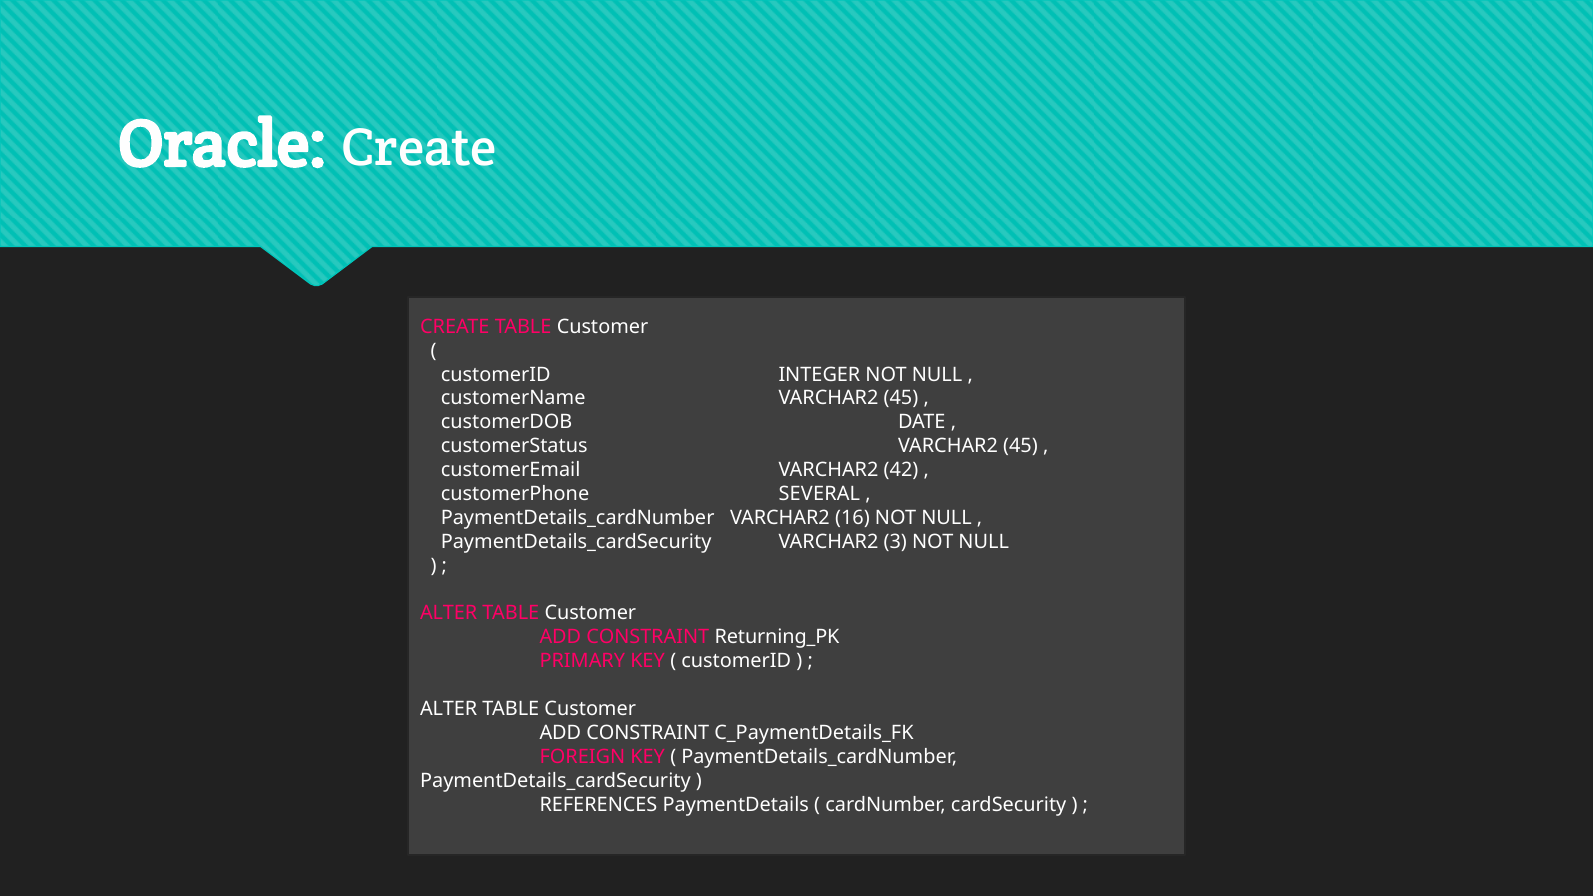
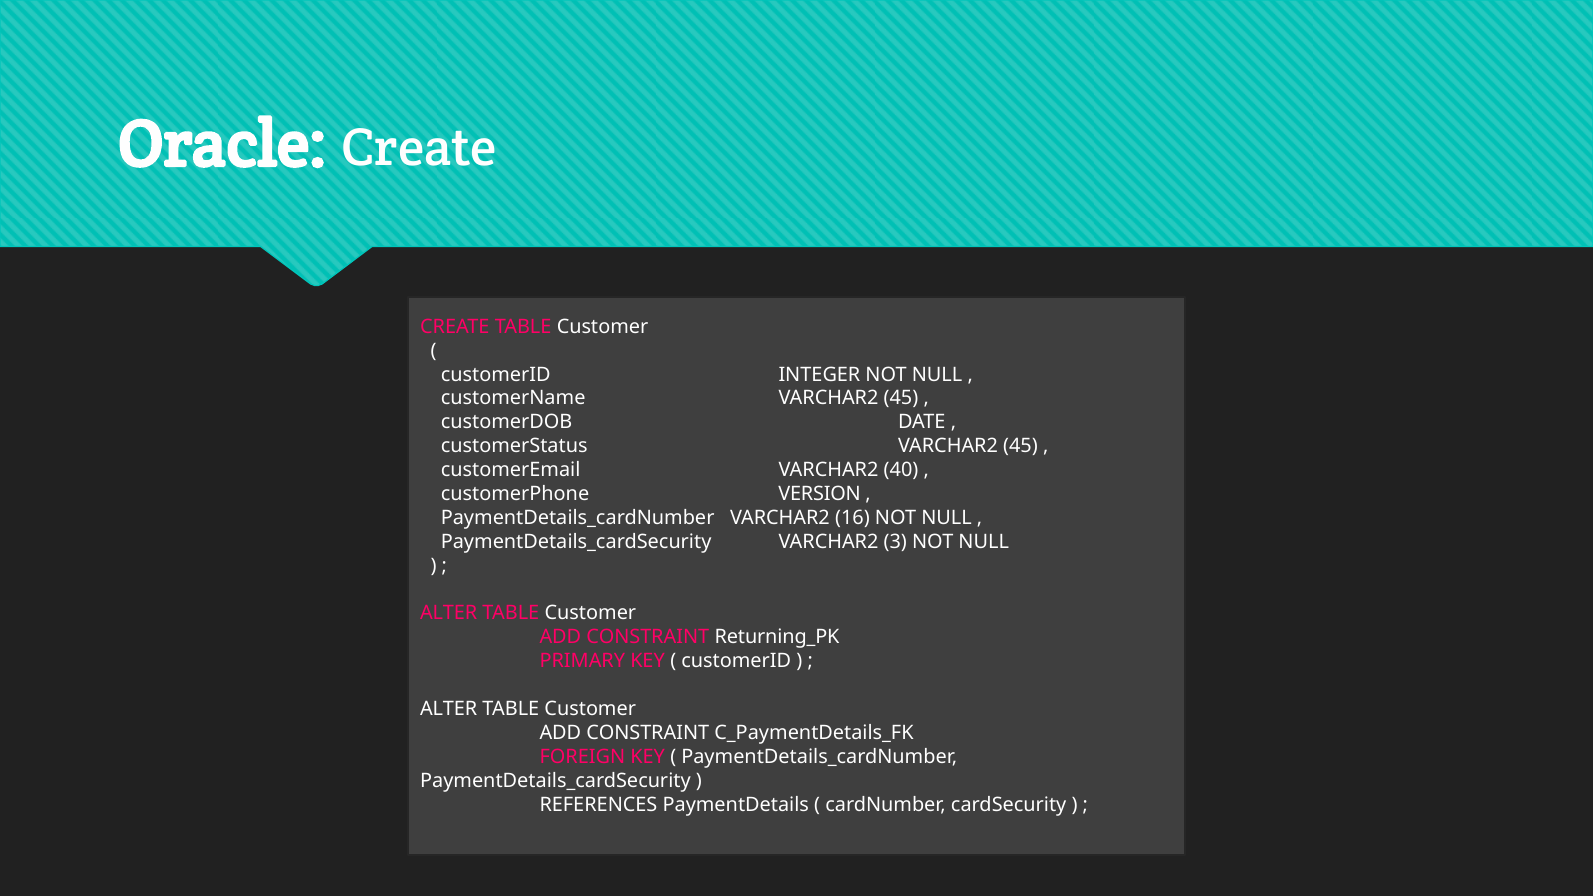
42: 42 -> 40 (901, 470)
SEVERAL: SEVERAL -> VERSION (820, 494)
